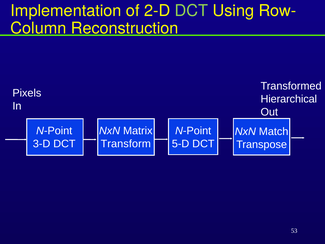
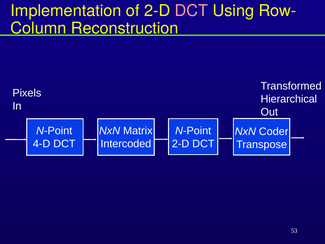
DCT colour: light green -> pink (191, 11)
Match: Match -> Coder (274, 131)
5-D: 5-D -> 2-D (181, 144)
3-D: 3-D -> 4-D (42, 144)
Transform: Transform -> Intercoded (126, 144)
